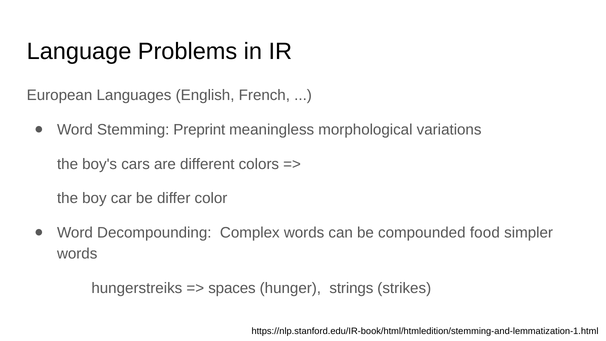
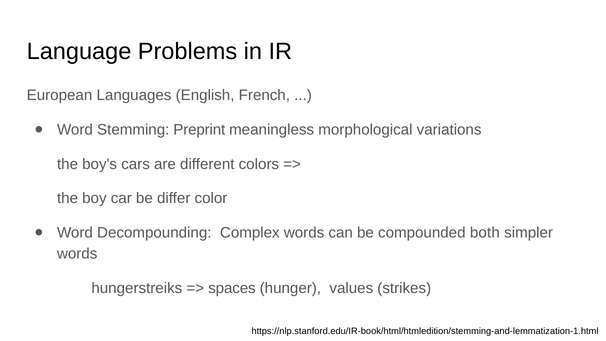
food: food -> both (485, 233)
strings: strings -> values (351, 288)
